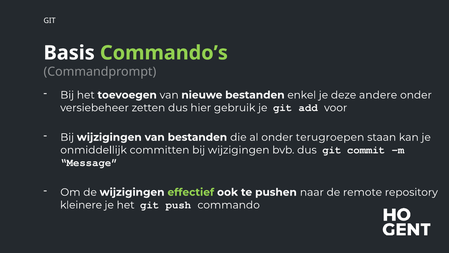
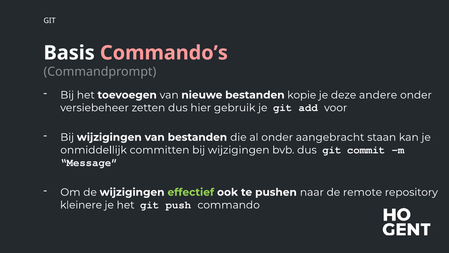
Commando’s colour: light green -> pink (164, 53)
enkel: enkel -> kopie (302, 95)
terugroepen: terugroepen -> aangebracht (330, 137)
